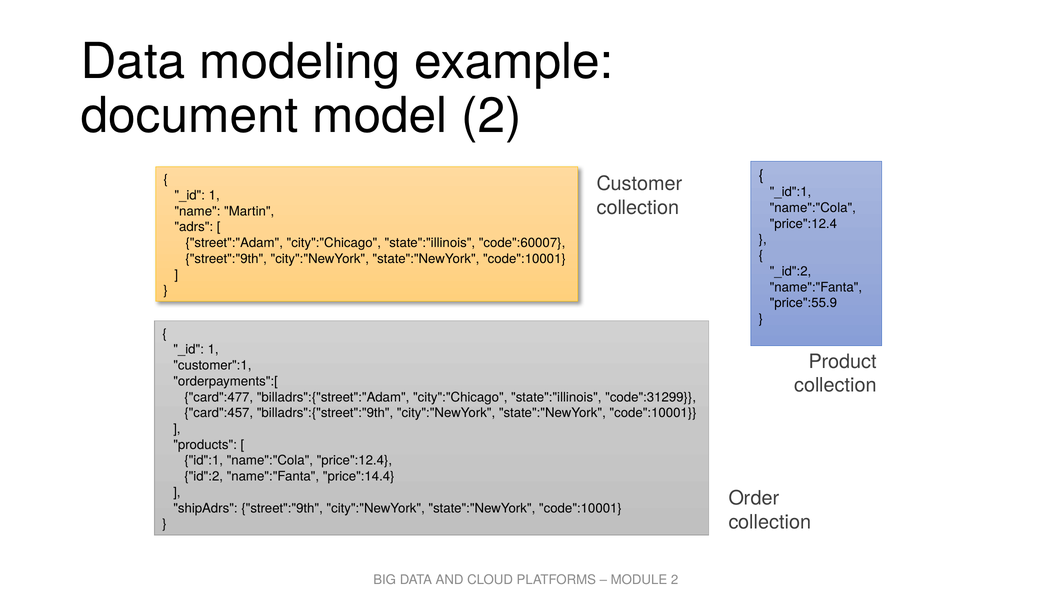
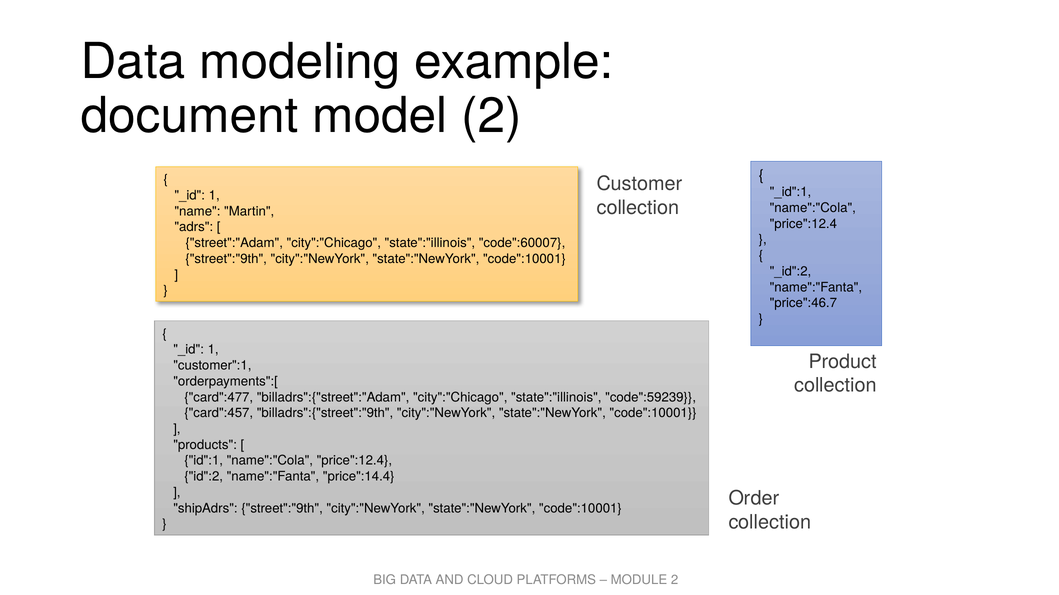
price":55.9: price":55.9 -> price":46.7 (803, 303)
code":31299: code":31299 -> code":59239 (651, 398)
